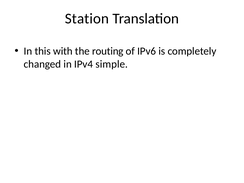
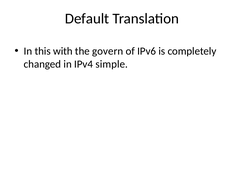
Station: Station -> Default (87, 19)
routing: routing -> govern (108, 51)
